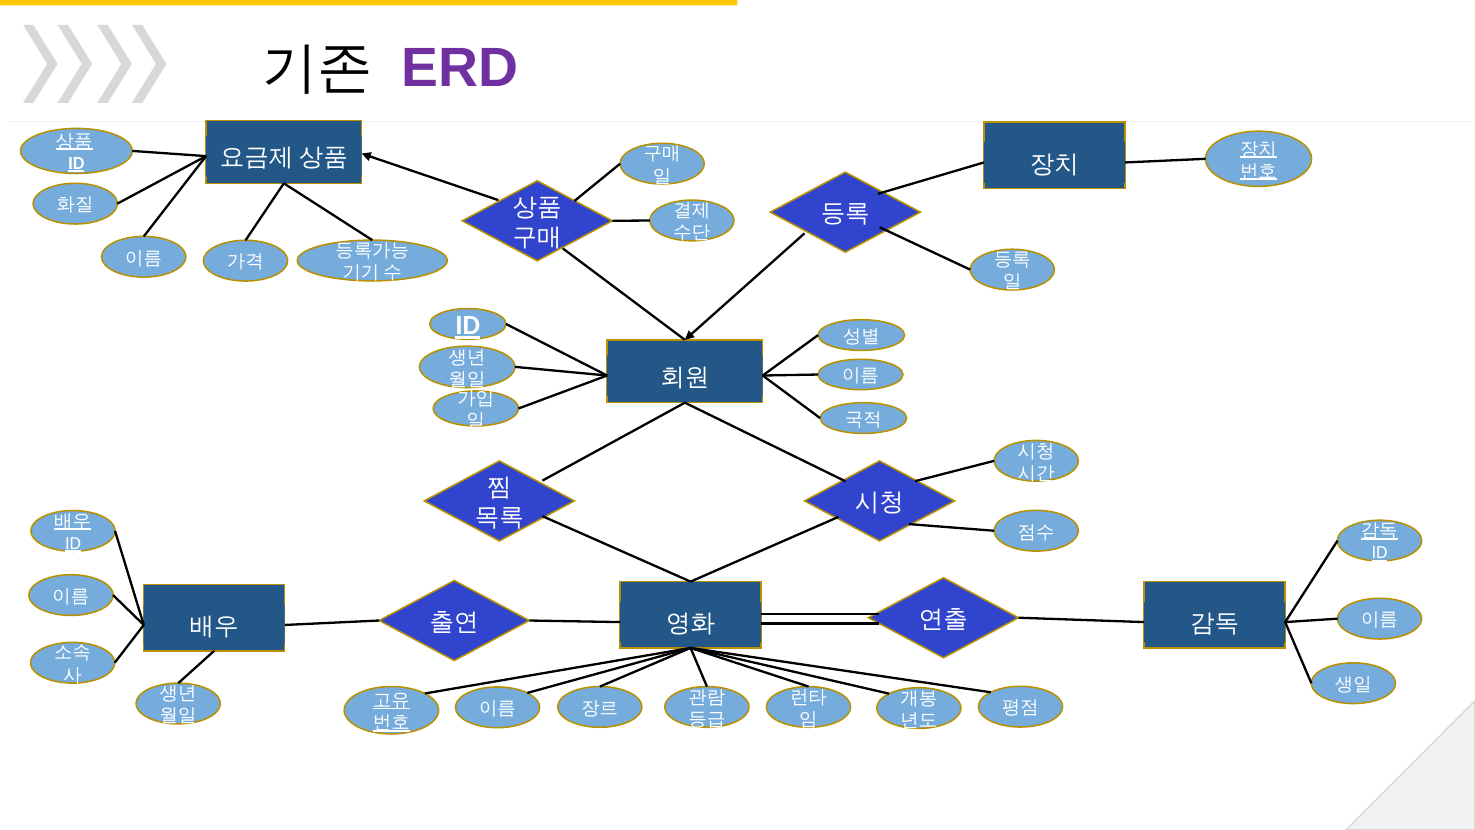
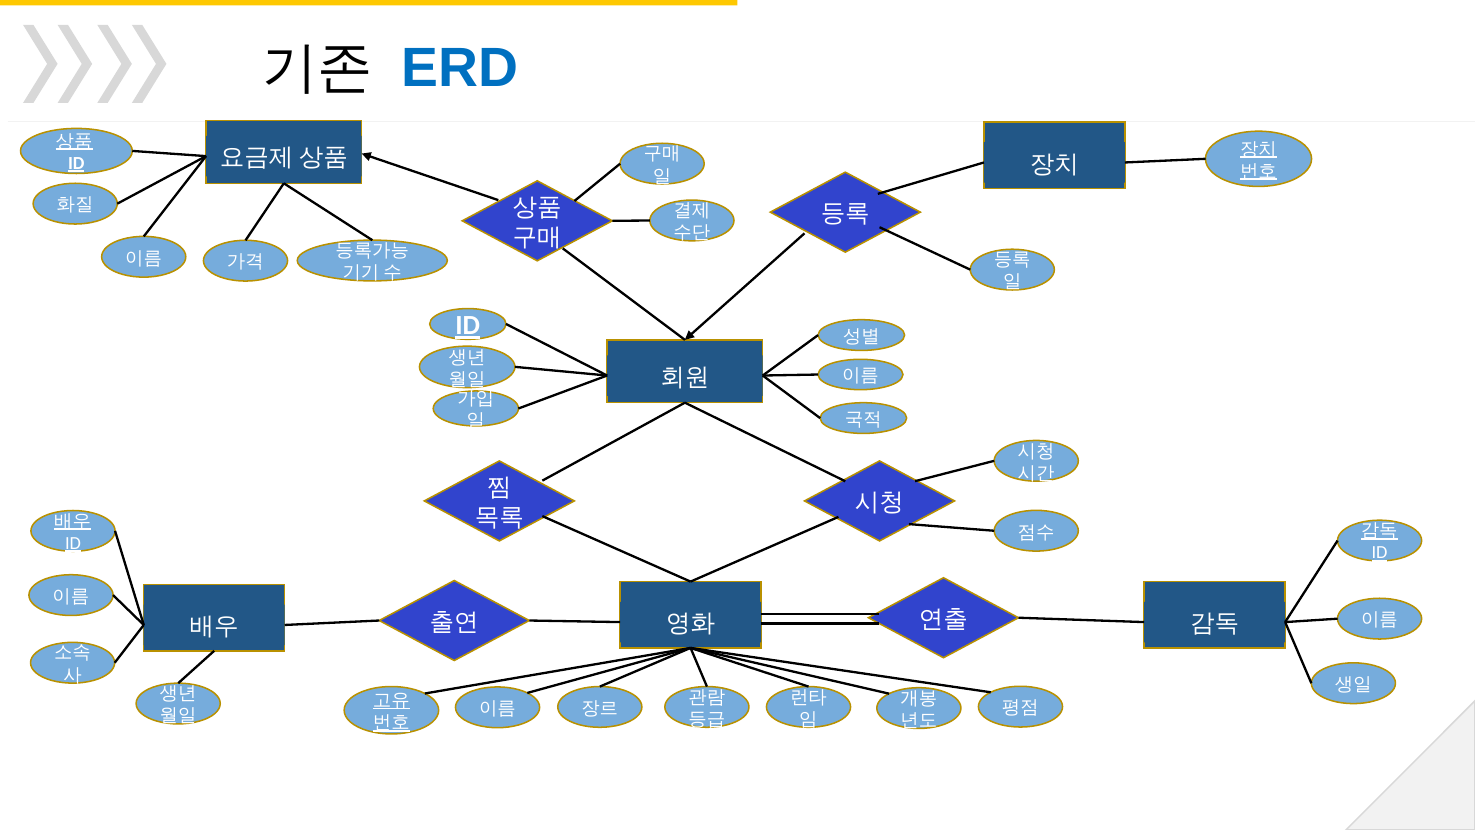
ERD colour: purple -> blue (460, 68)
